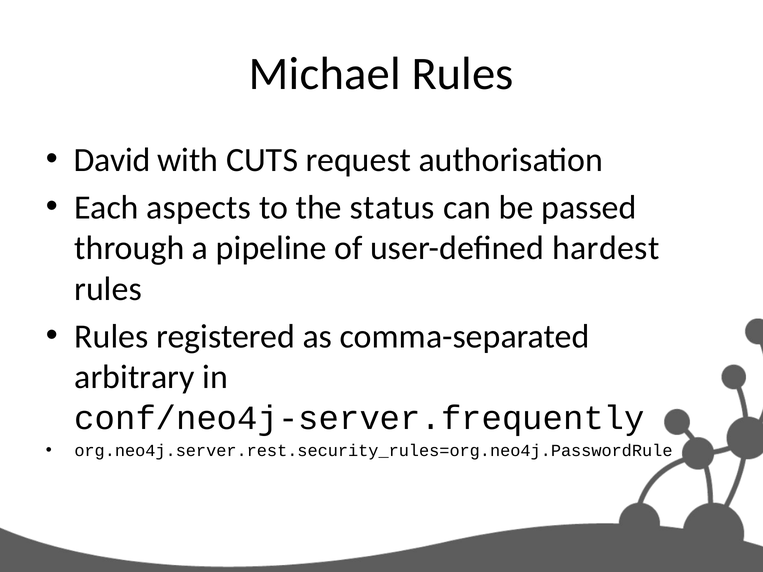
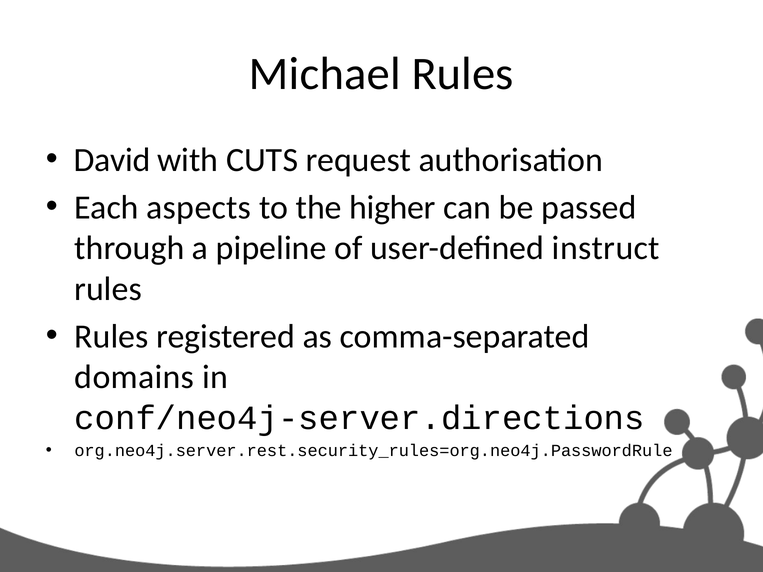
status: status -> higher (393, 208)
hardest: hardest -> instruct (606, 248)
arbitrary: arbitrary -> domains (134, 377)
conf/neo4j-server.frequently: conf/neo4j-server.frequently -> conf/neo4j-server.directions (360, 418)
